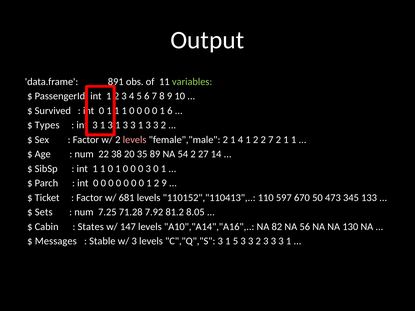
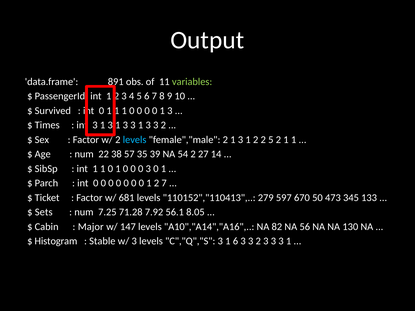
0 1 6: 6 -> 3 (170, 111)
Types: Types -> Times (47, 125)
levels colour: pink -> light blue (135, 140)
2 1 4: 4 -> 3 (241, 140)
2 7: 7 -> 5 (271, 140)
20: 20 -> 57 (129, 154)
89: 89 -> 39 (155, 154)
2 9: 9 -> 7 (164, 183)
110: 110 -> 279 (266, 198)
81.2: 81.2 -> 56.1 (175, 212)
States: States -> Major (91, 227)
Messages: Messages -> Histogram (56, 241)
1 5: 5 -> 6 (235, 241)
